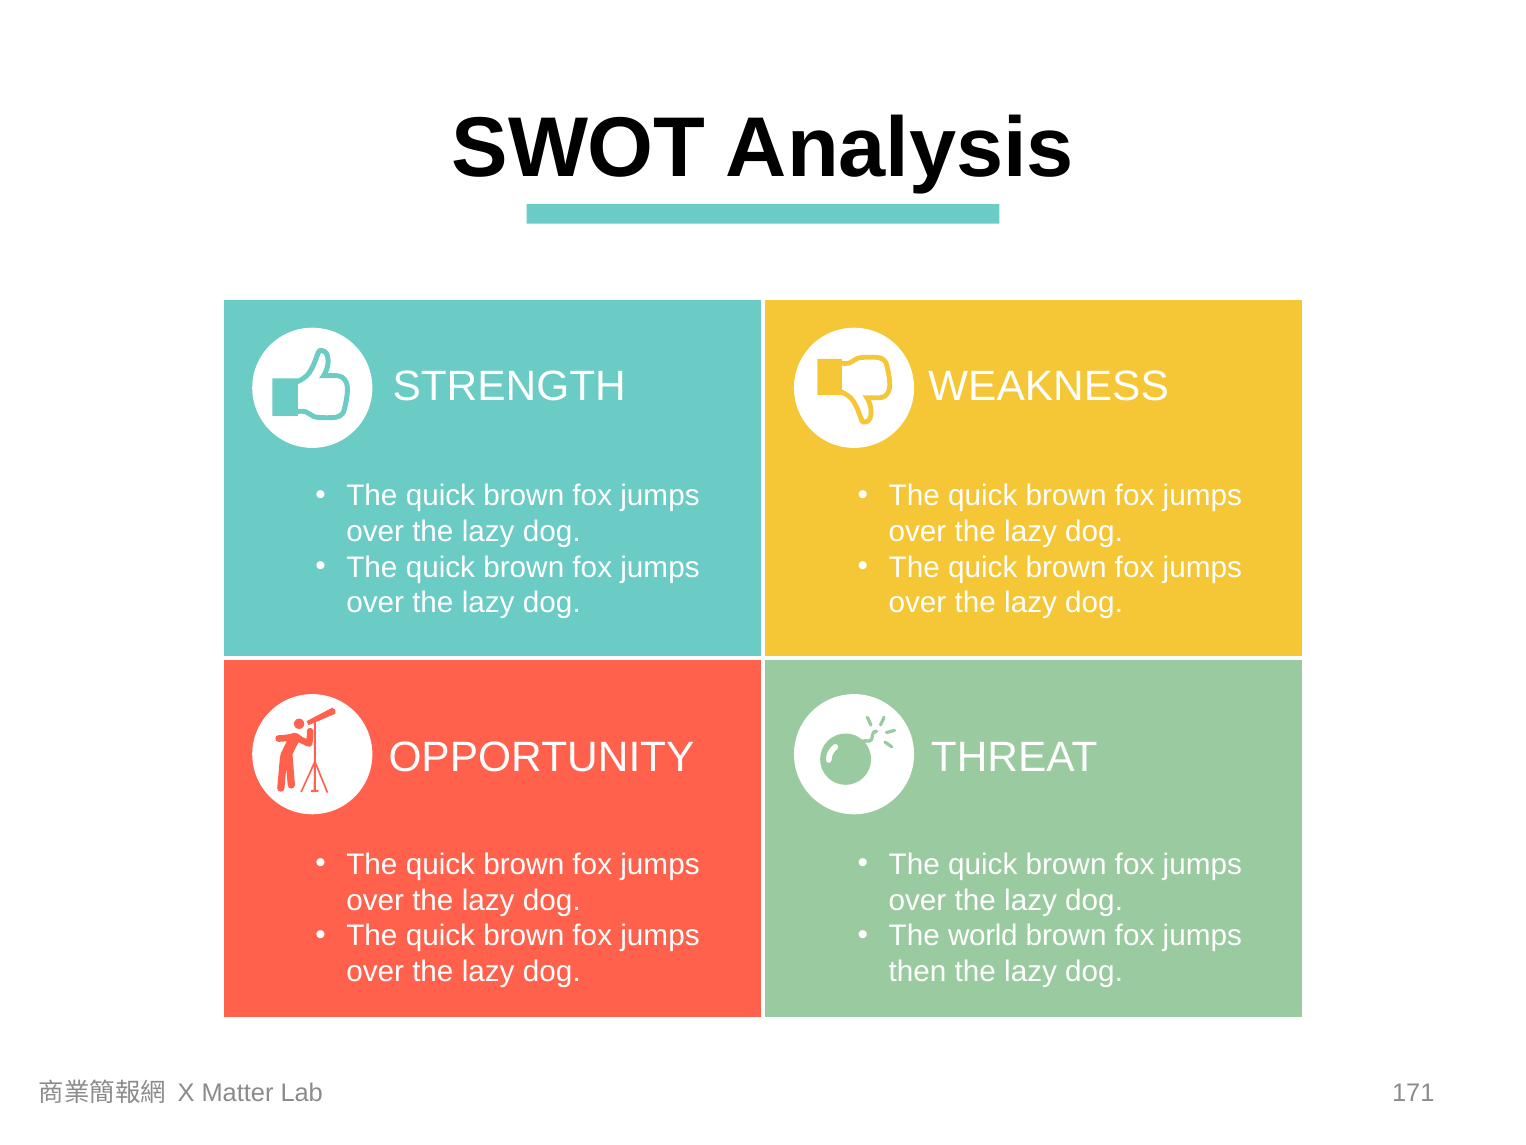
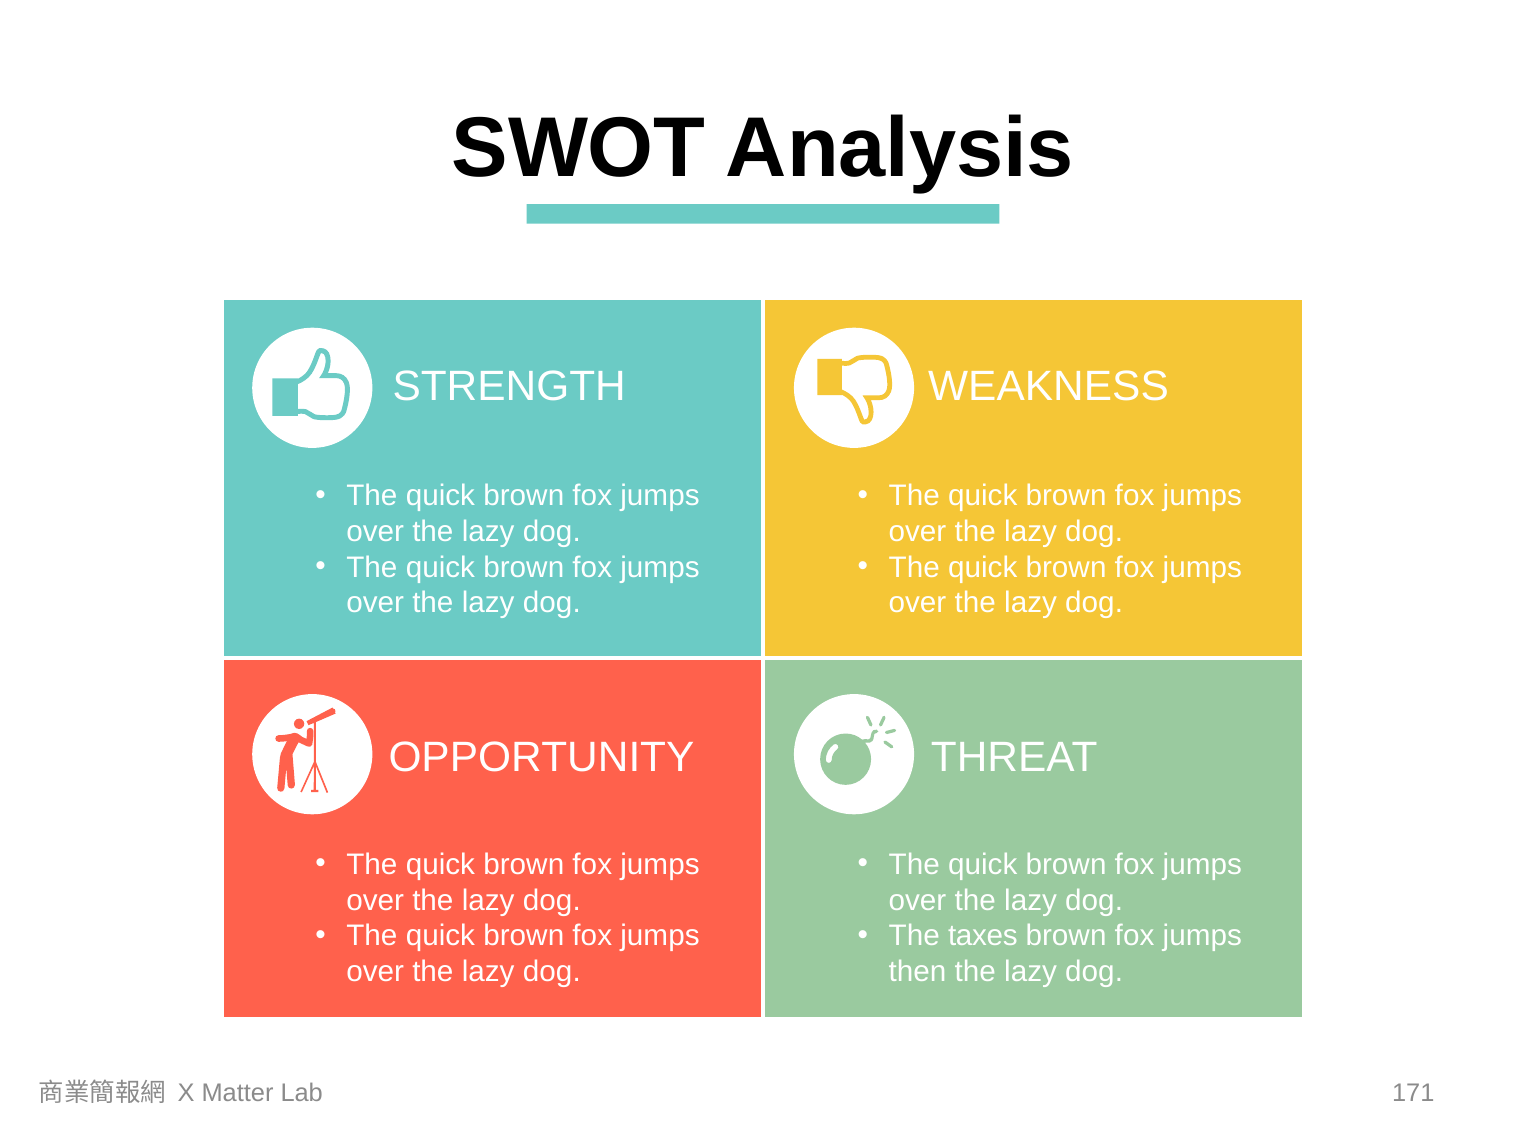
world: world -> taxes (983, 936)
